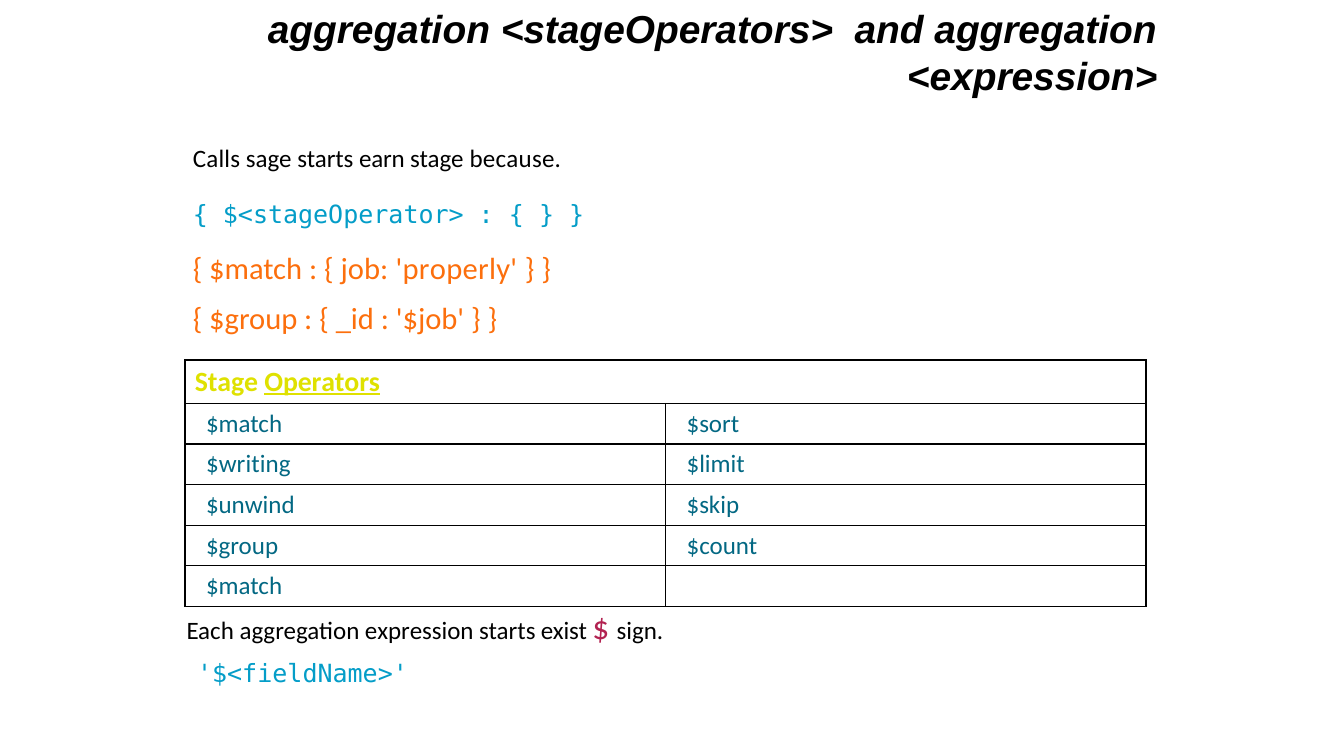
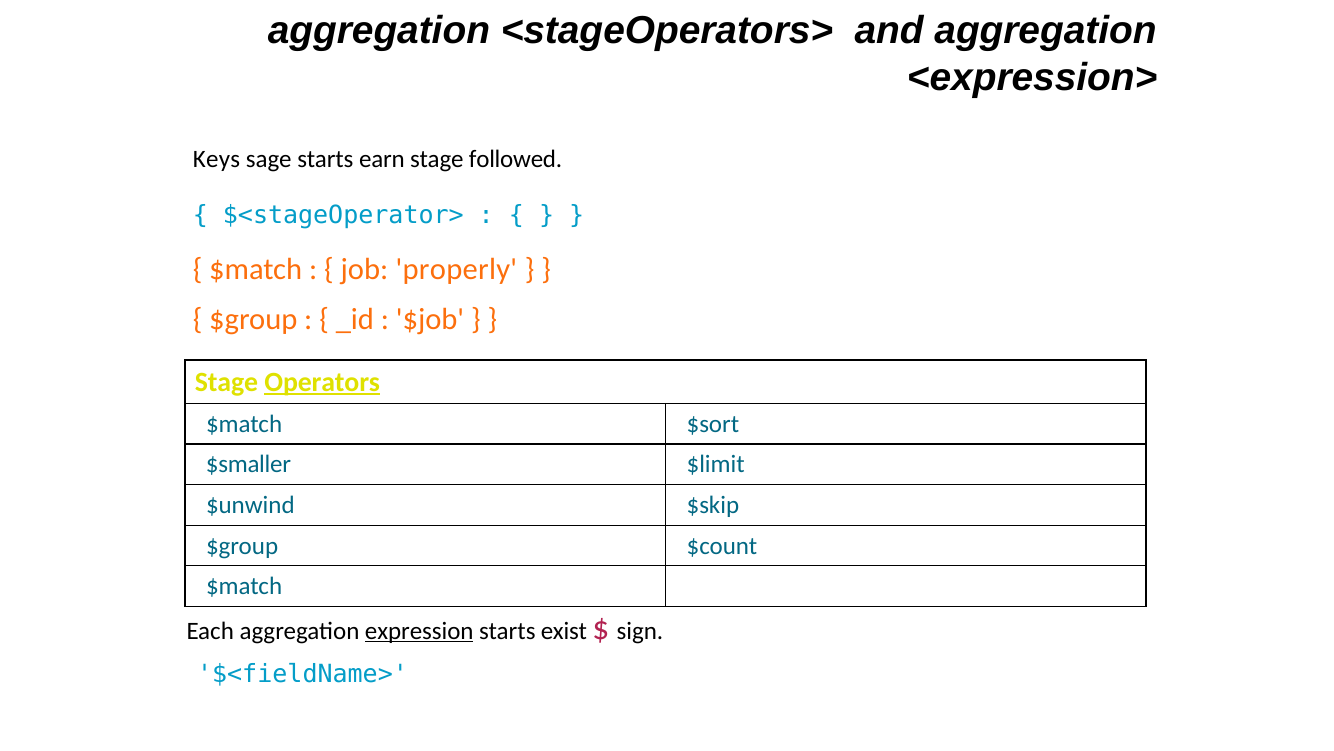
Calls: Calls -> Keys (216, 159)
because: because -> followed (516, 159)
$writing: $writing -> $smaller (248, 464)
expression underline: none -> present (419, 630)
